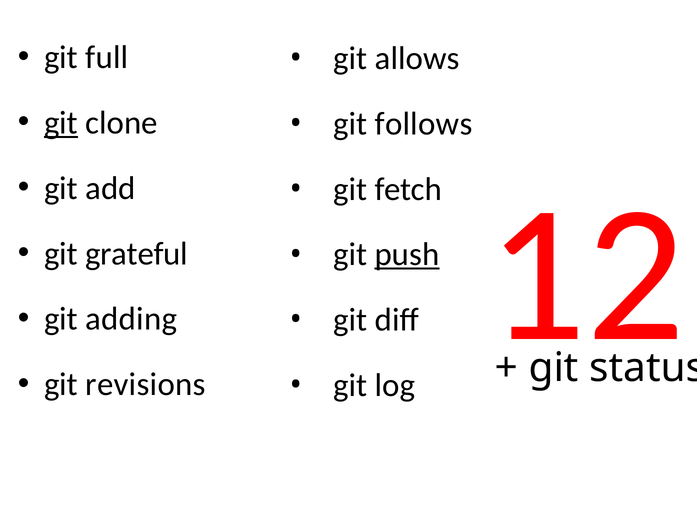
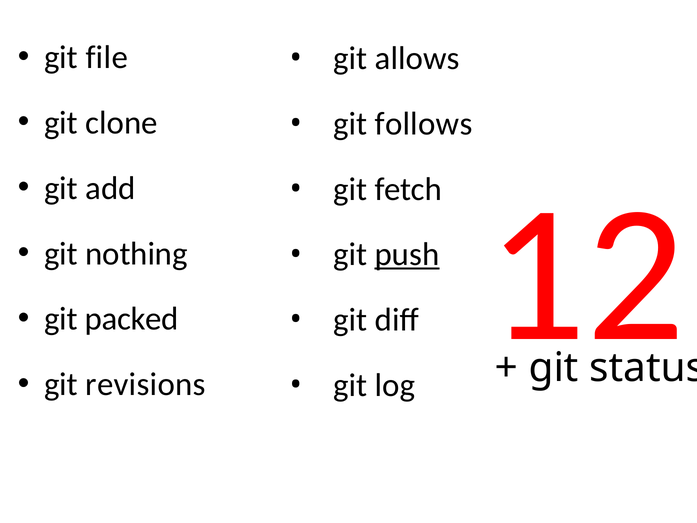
full: full -> file (107, 57)
git underline: present -> none (61, 123)
grateful: grateful -> nothing (136, 254)
adding: adding -> packed (132, 319)
